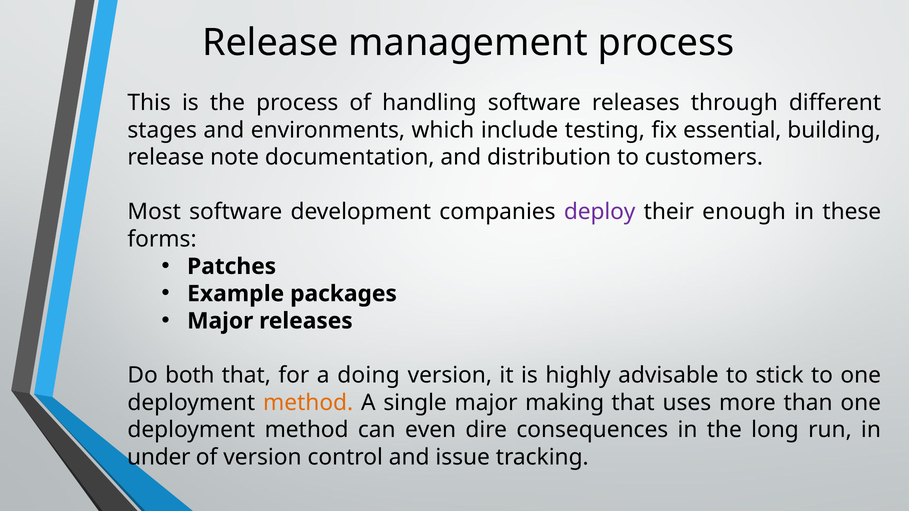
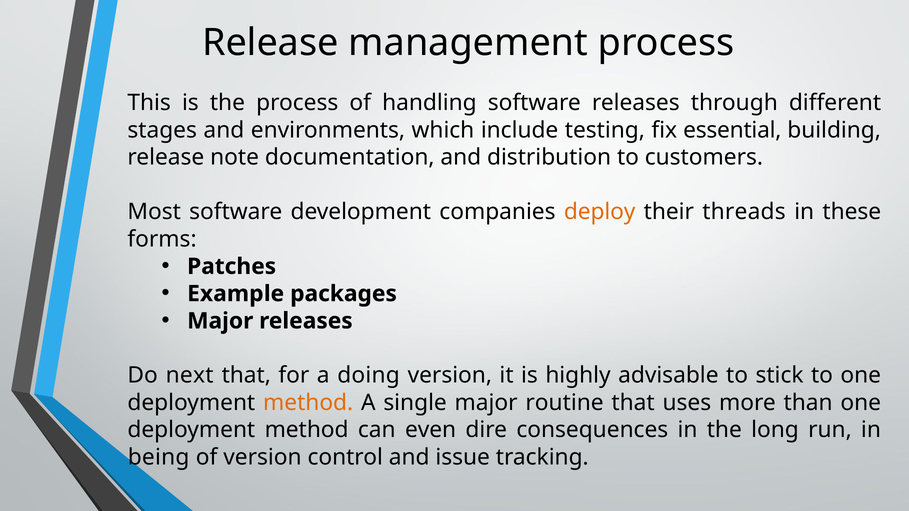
deploy colour: purple -> orange (600, 212)
enough: enough -> threads (744, 212)
both: both -> next (190, 376)
making: making -> routine (565, 403)
under: under -> being (159, 457)
